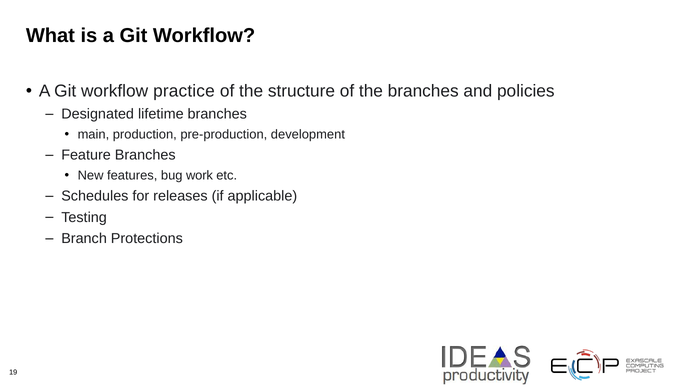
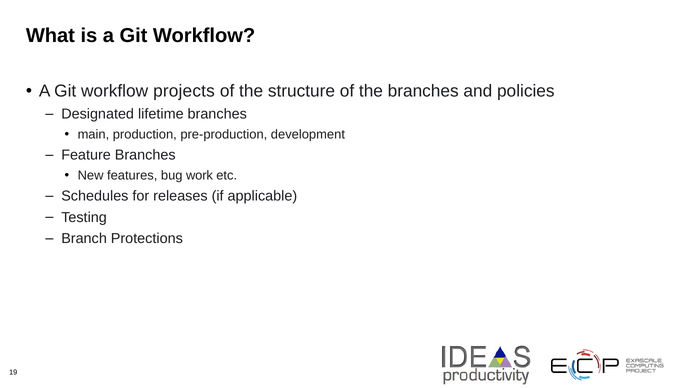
practice: practice -> projects (184, 91)
